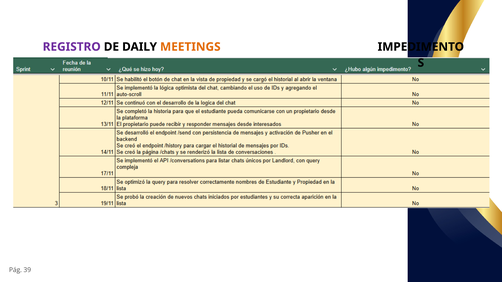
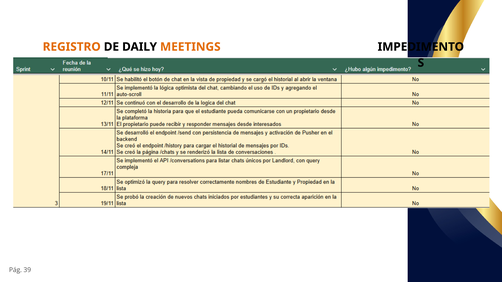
REGISTRO colour: purple -> orange (72, 47)
